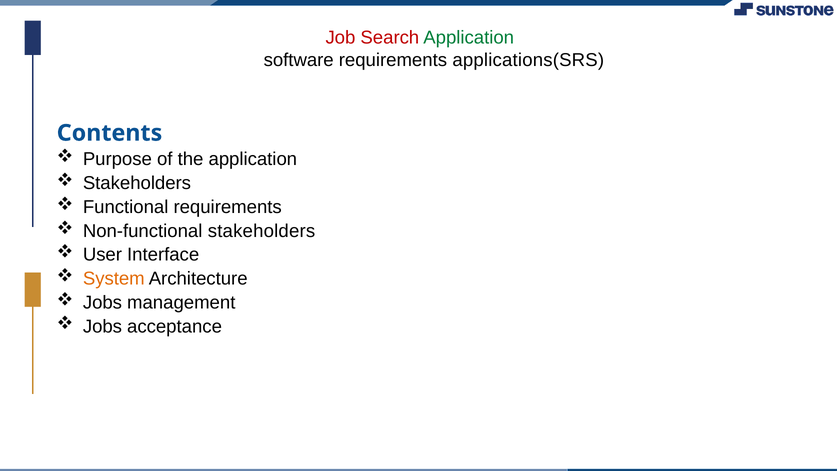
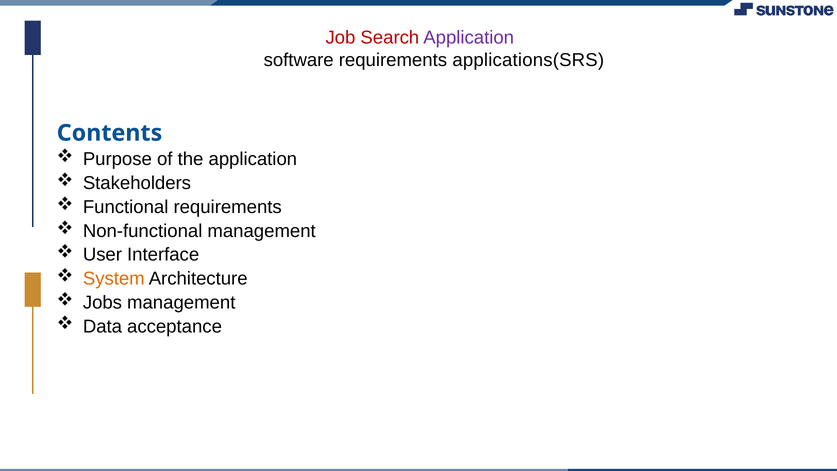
Application colour: green -> purple (469, 38)
Non-functional stakeholders: stakeholders -> management (262, 231)
Jobs: Jobs -> Data (102, 326)
